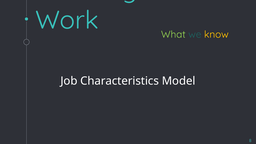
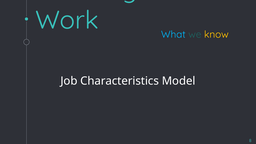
What colour: light green -> light blue (173, 34)
